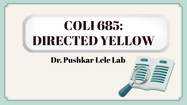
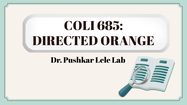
YELLOW: YELLOW -> ORANGE (127, 41)
